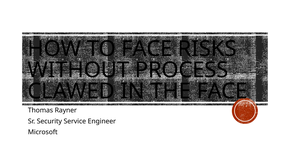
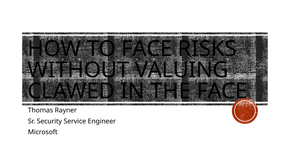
PROCESS: PROCESS -> VALUING (182, 70)
